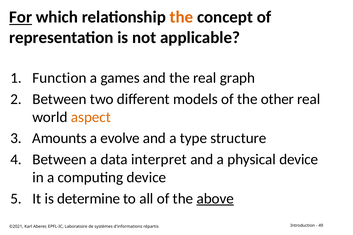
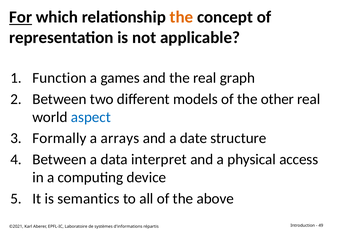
aspect colour: orange -> blue (91, 117)
Amounts: Amounts -> Formally (59, 139)
evolve: evolve -> arrays (120, 139)
type: type -> date (194, 139)
physical device: device -> access (299, 160)
determine: determine -> semantics (88, 199)
above underline: present -> none (215, 199)
